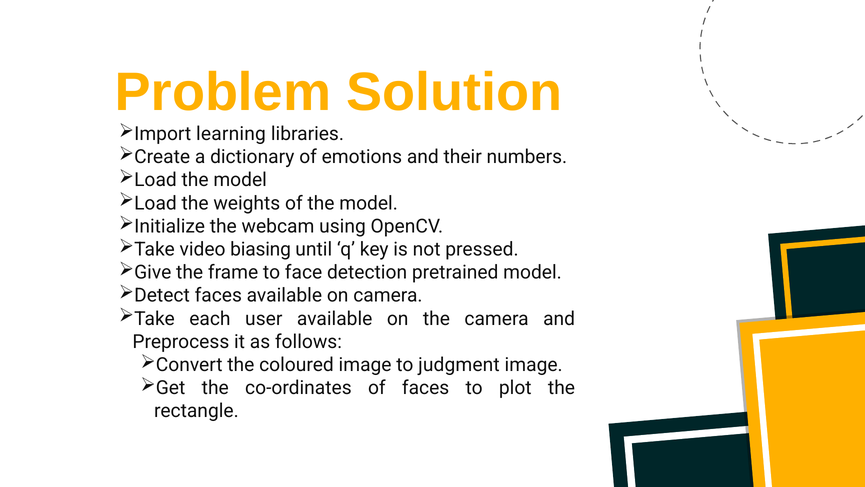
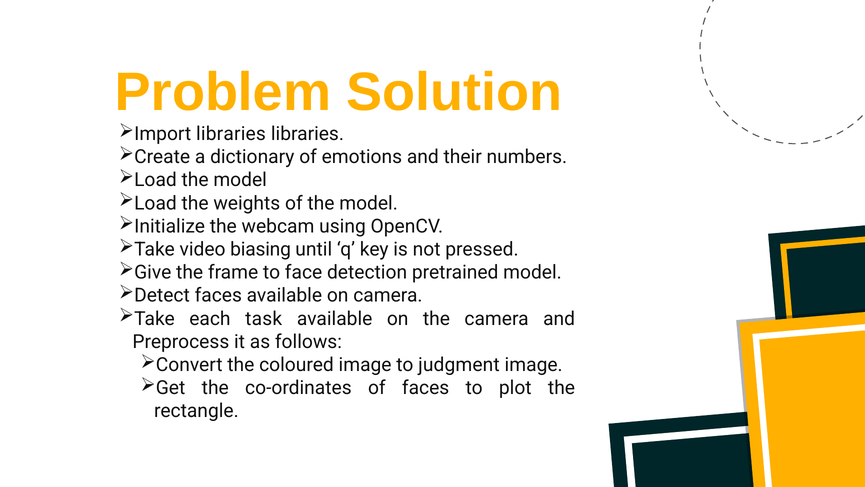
Import learning: learning -> libraries (231, 134)
user: user -> task (264, 318)
